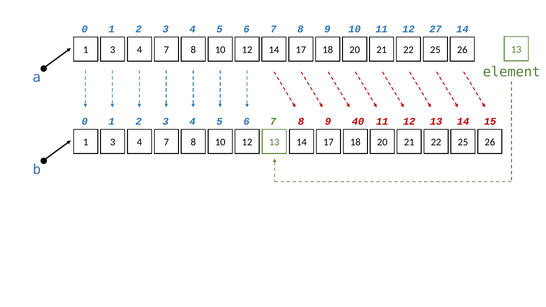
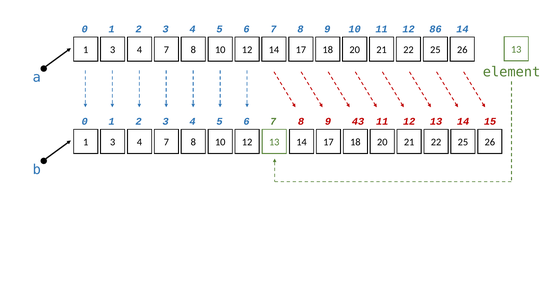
27: 27 -> 86 (436, 29)
40: 40 -> 43 (358, 121)
